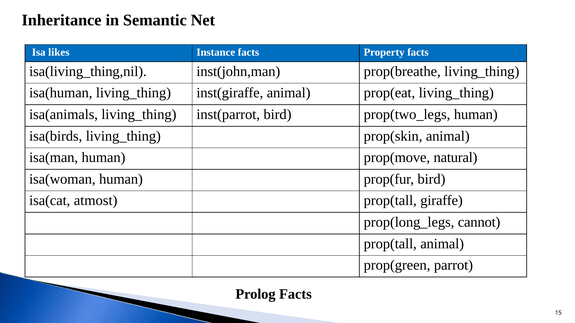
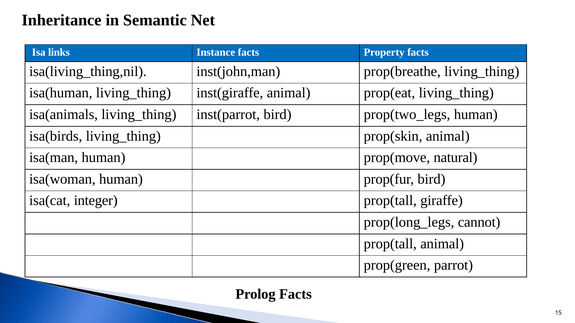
likes: likes -> links (59, 52)
atmost: atmost -> integer (96, 201)
